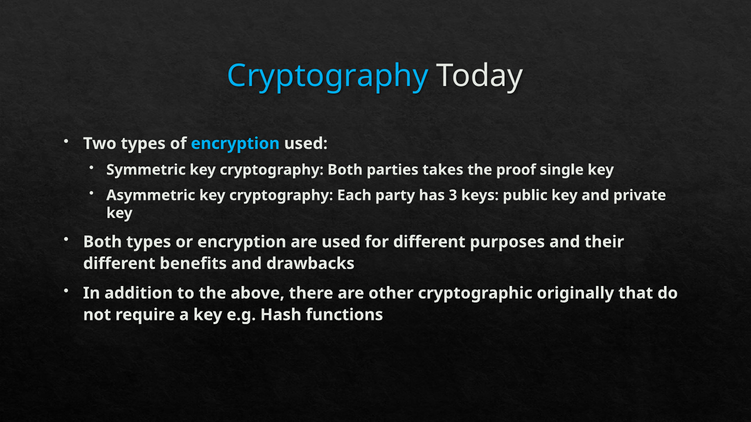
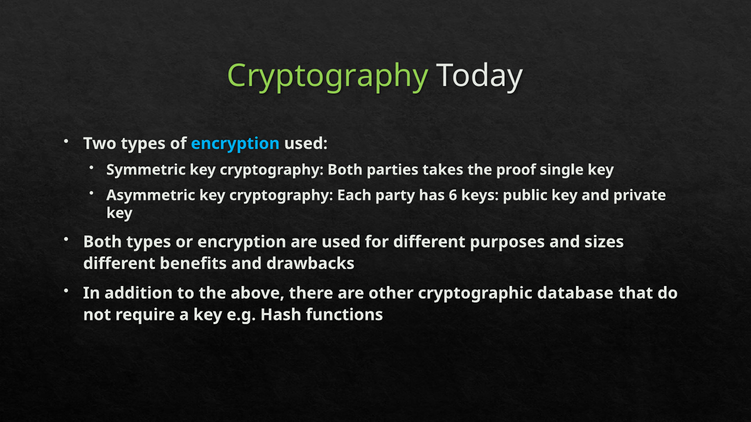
Cryptography colour: light blue -> light green (328, 76)
3: 3 -> 6 (453, 195)
their: their -> sizes (604, 242)
originally: originally -> database (575, 293)
